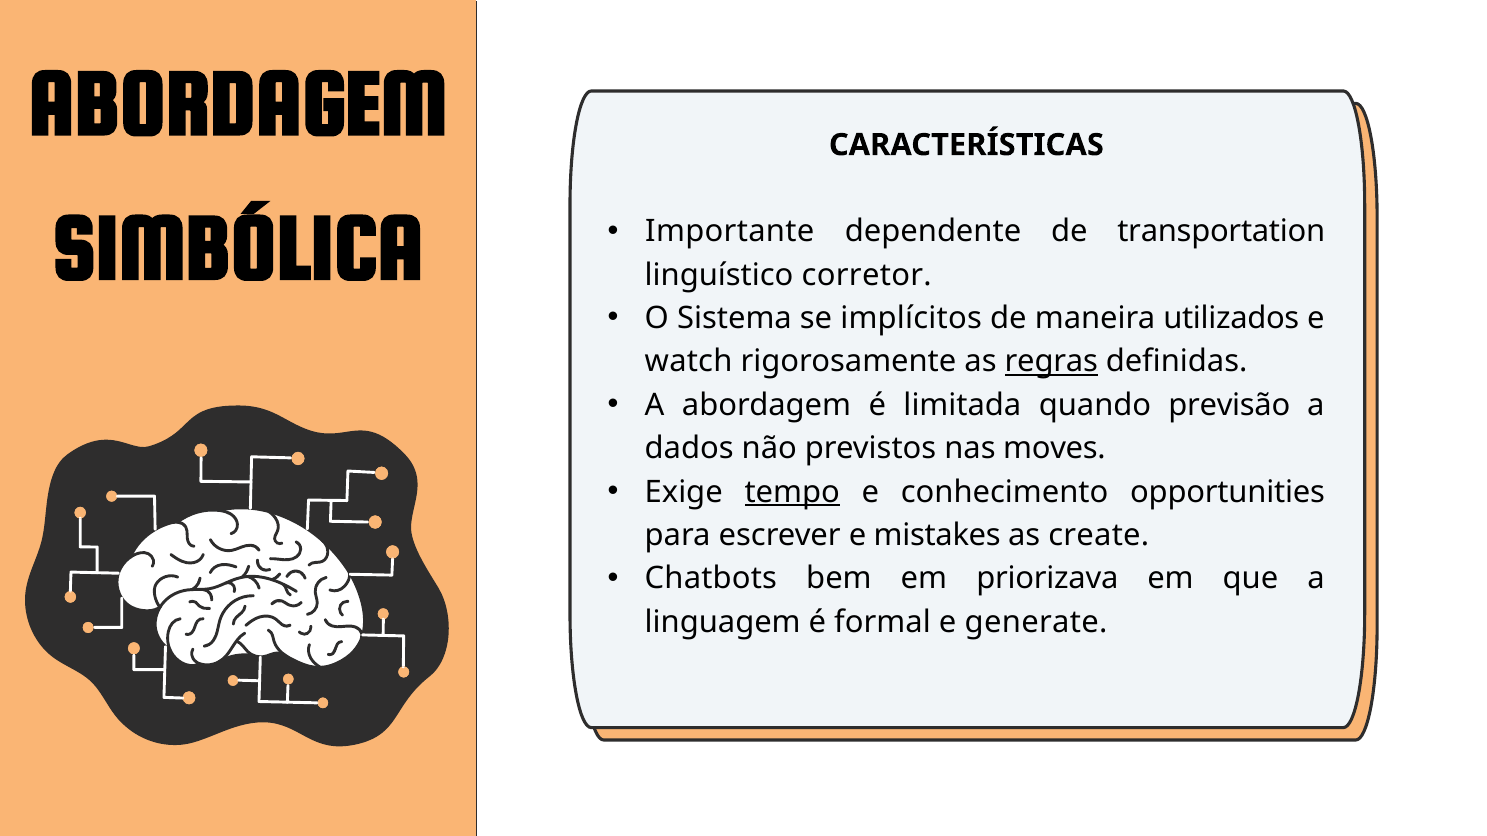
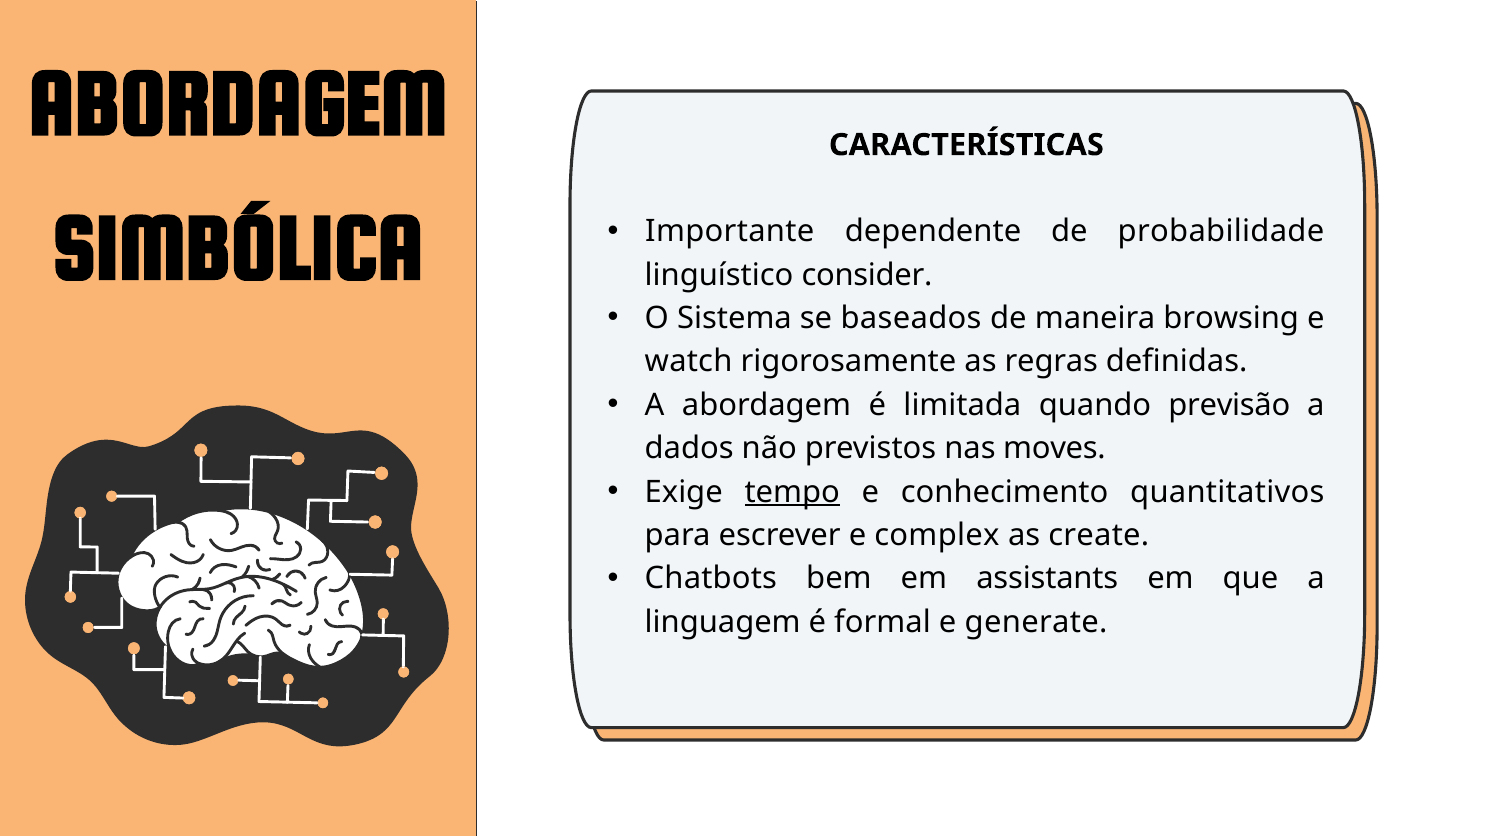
transportation: transportation -> probabilidade (1221, 232)
corretor: corretor -> consider (867, 275)
implícitos: implícitos -> baseados (911, 319)
utilizados: utilizados -> browsing (1231, 319)
regras underline: present -> none (1051, 362)
opportunities: opportunities -> quantitativos (1227, 492)
mistakes: mistakes -> complex (937, 535)
priorizava: priorizava -> assistants (1047, 579)
